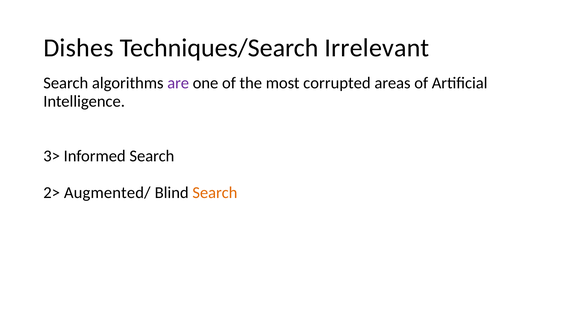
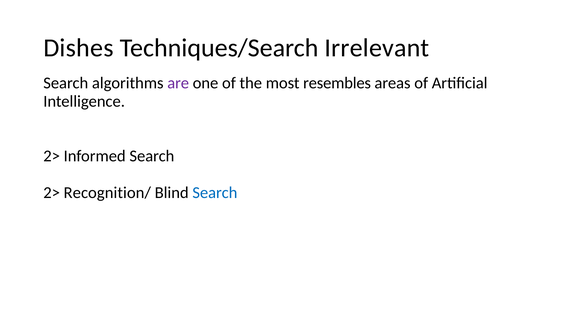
corrupted: corrupted -> resembles (337, 83)
3>: 3> -> 2> (52, 156)
Augmented/: Augmented/ -> Recognition/ (107, 192)
Search colour: orange -> blue (215, 192)
